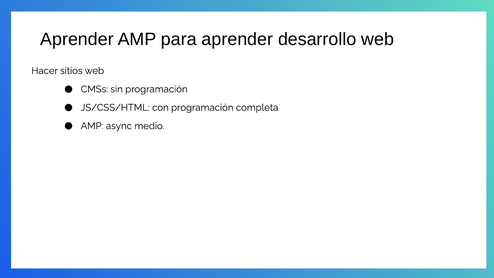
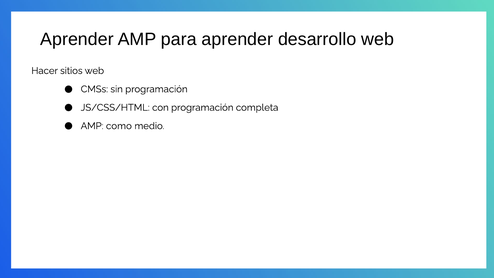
async: async -> como (119, 126)
